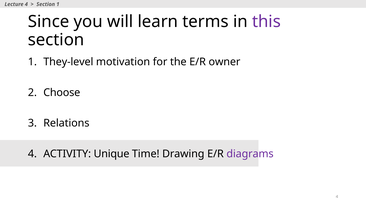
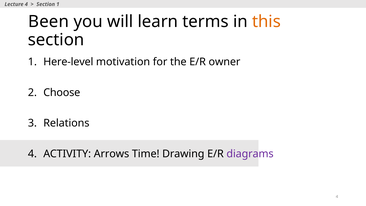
Since: Since -> Been (49, 22)
this colour: purple -> orange (266, 22)
They-level: They-level -> Here-level (68, 62)
Unique: Unique -> Arrows (111, 154)
